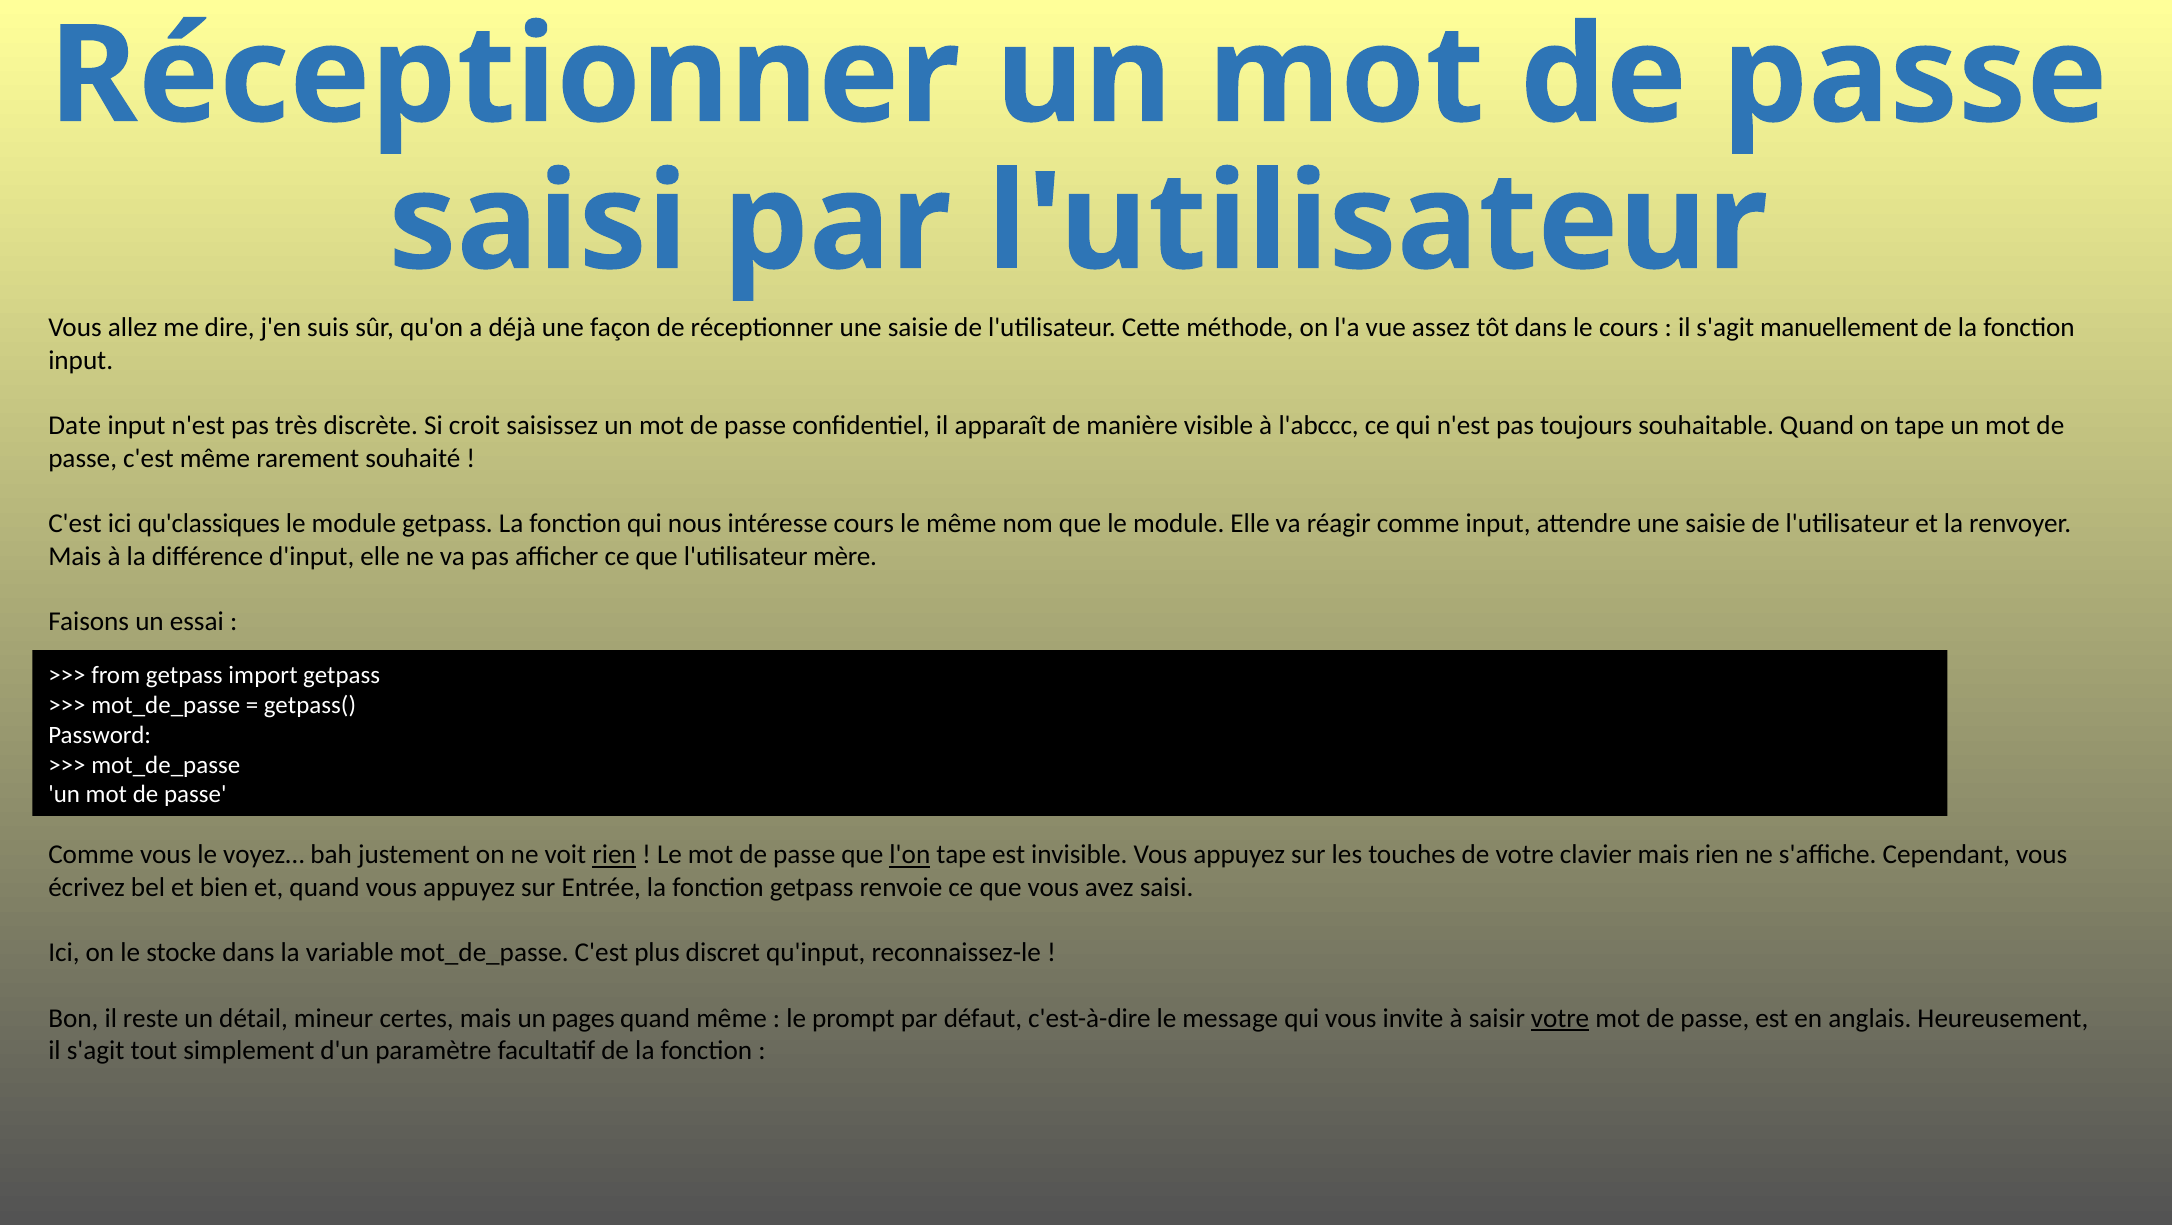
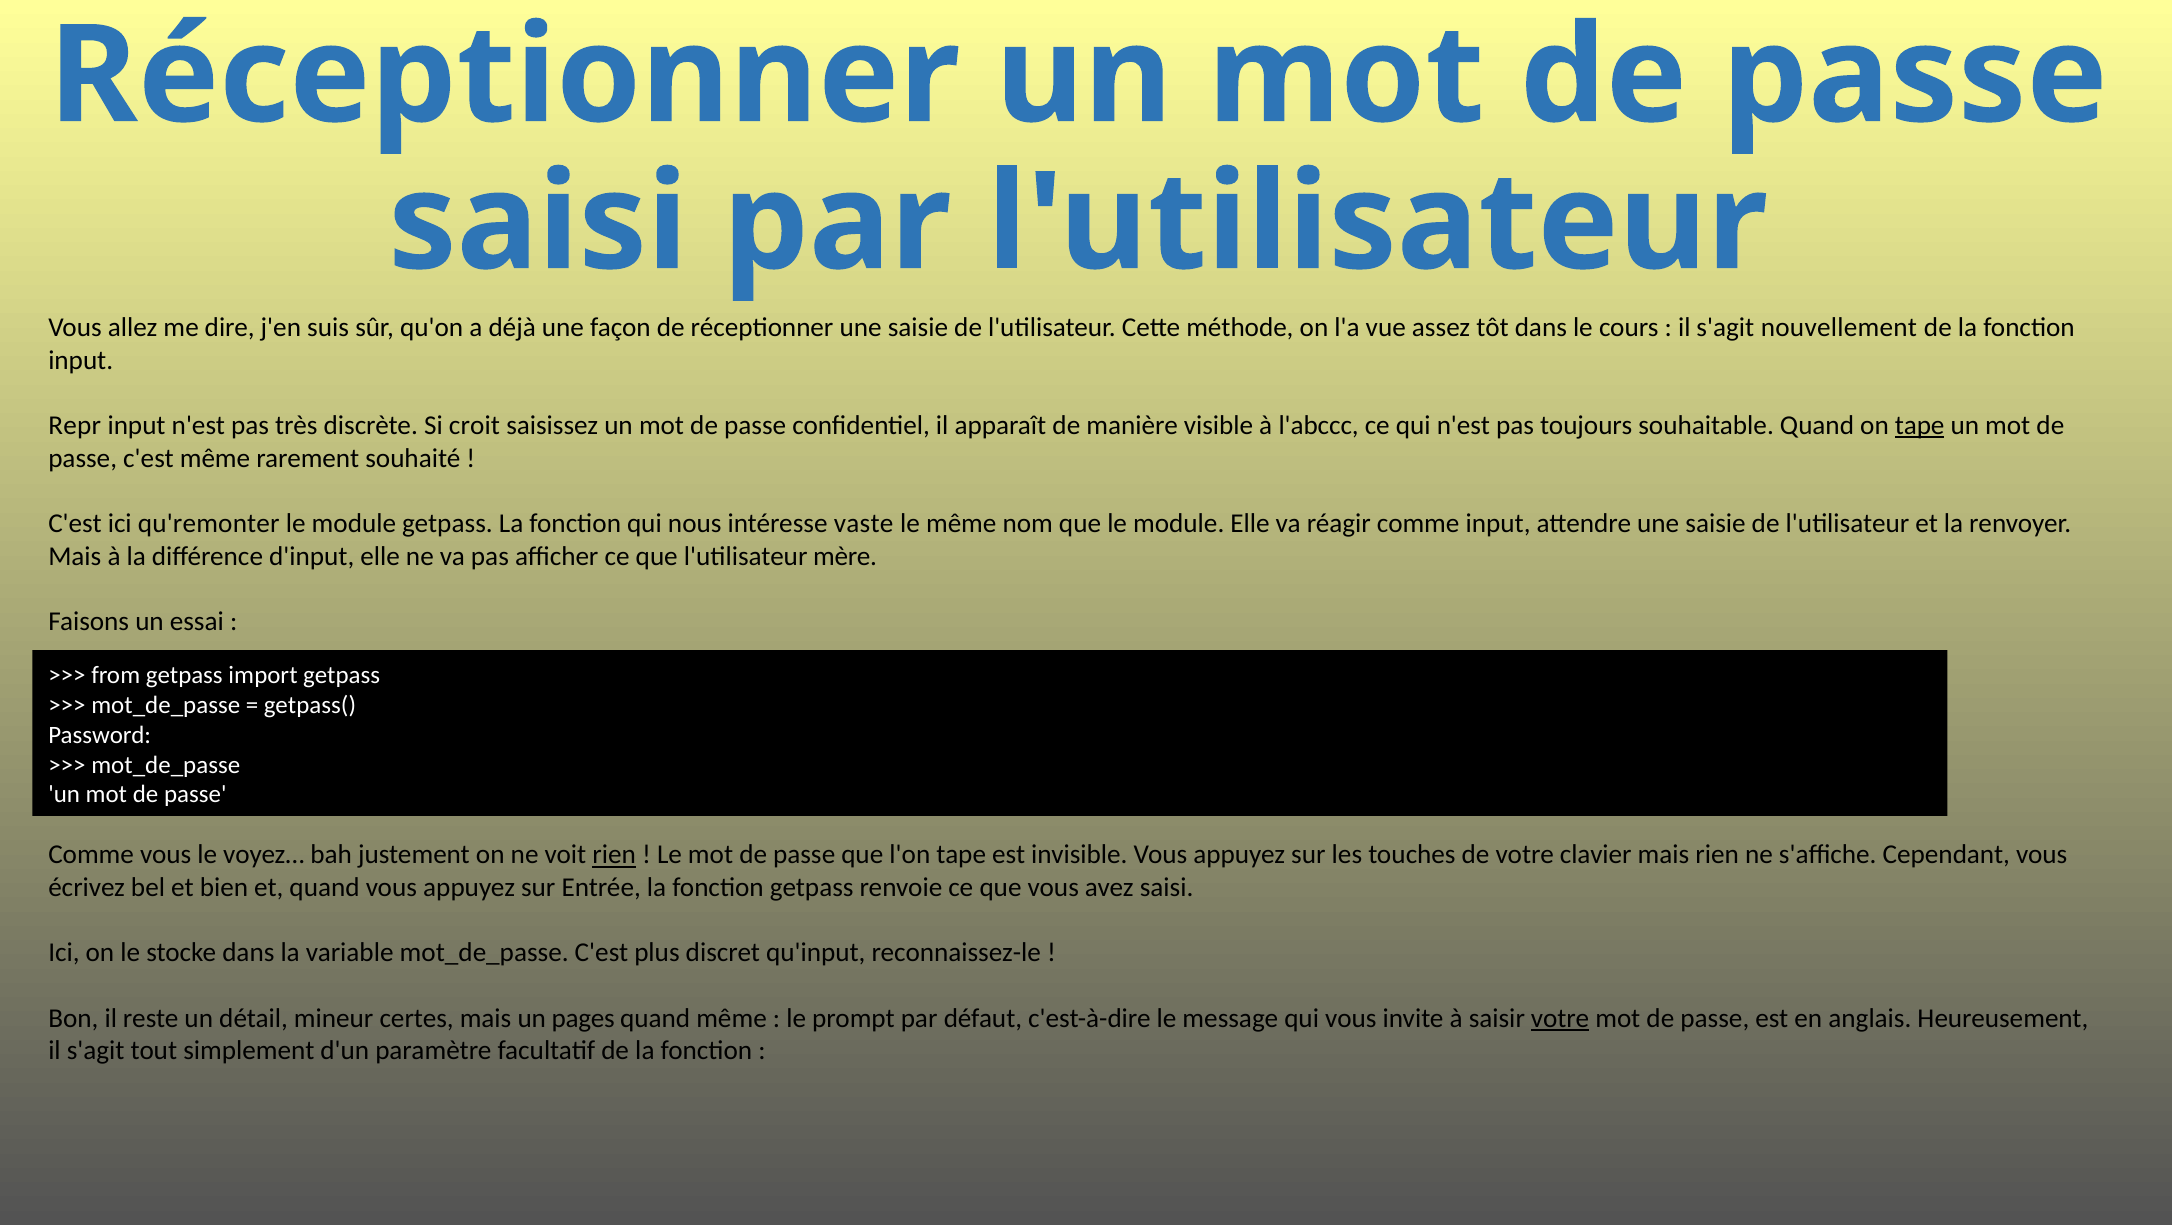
manuellement: manuellement -> nouvellement (1839, 327)
Date: Date -> Repr (75, 425)
tape underline: none -> present (1920, 425)
qu'classiques: qu'classiques -> qu'remonter (209, 523)
intéresse cours: cours -> vaste (864, 523)
l'on underline: present -> none (910, 855)
